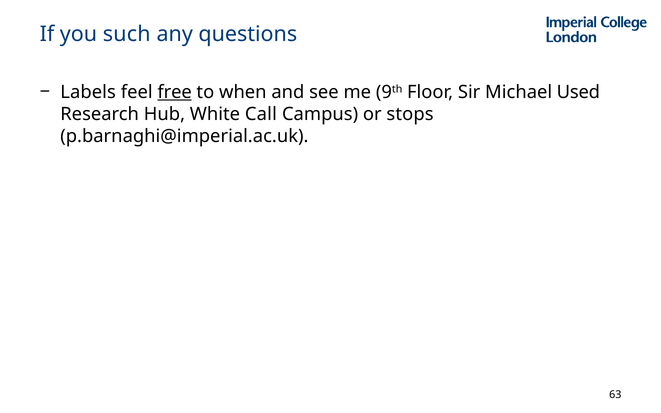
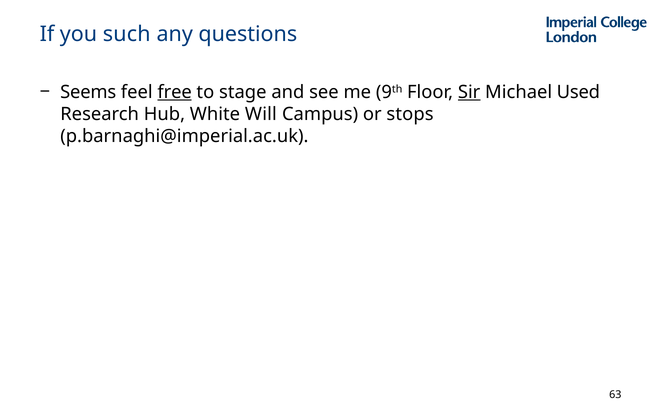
Labels: Labels -> Seems (88, 92)
when: when -> stage (243, 92)
Sir underline: none -> present (469, 92)
Call: Call -> Will (261, 114)
